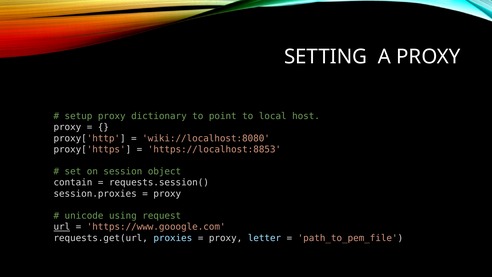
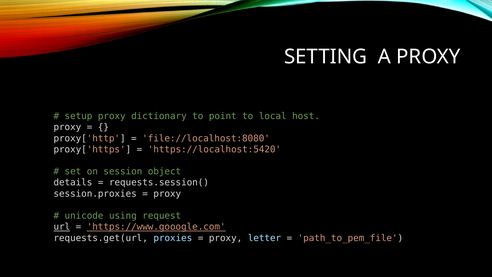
wiki://localhost:8080: wiki://localhost:8080 -> file://localhost:8080 (206, 138)
https://localhost:8853: https://localhost:8853 -> https://localhost:5420 (214, 149)
contain: contain -> details (73, 182)
https://www.gooogle.com underline: none -> present (156, 227)
